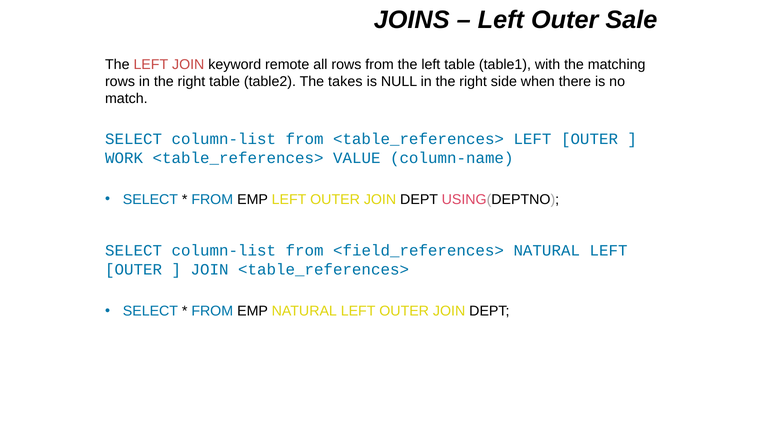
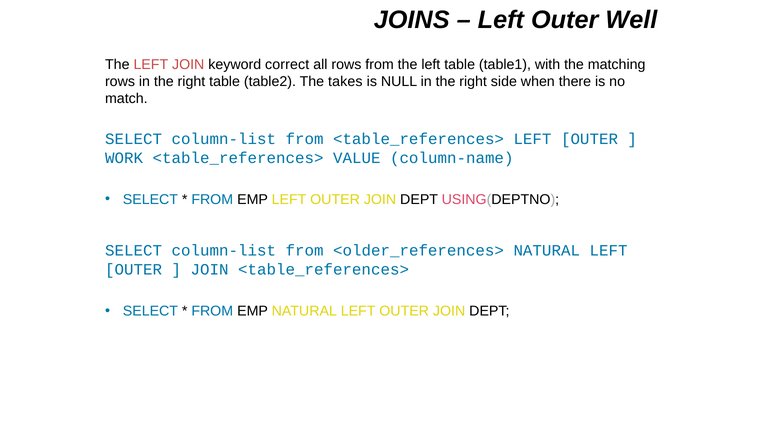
Sale: Sale -> Well (631, 20)
remote: remote -> correct (287, 64)
<field_references>: <field_references> -> <older_references> (418, 251)
